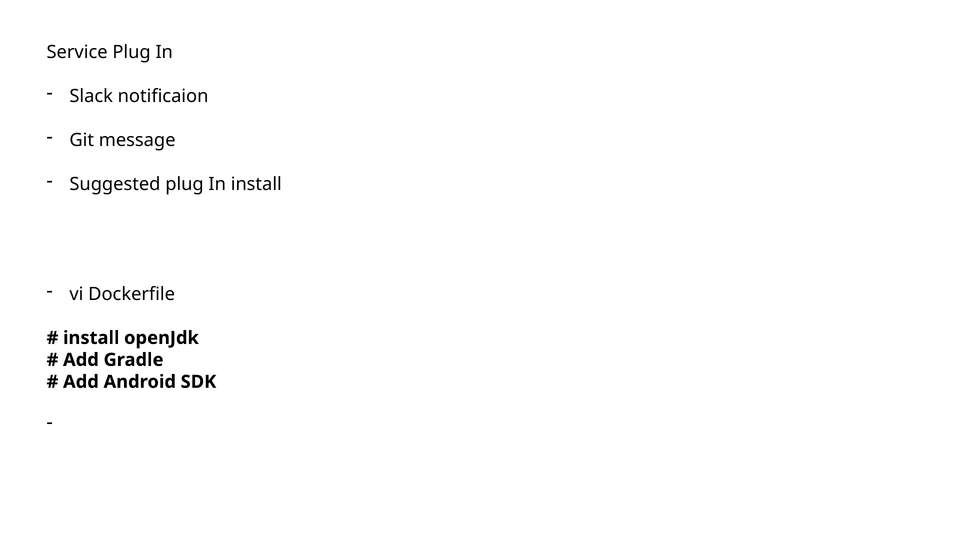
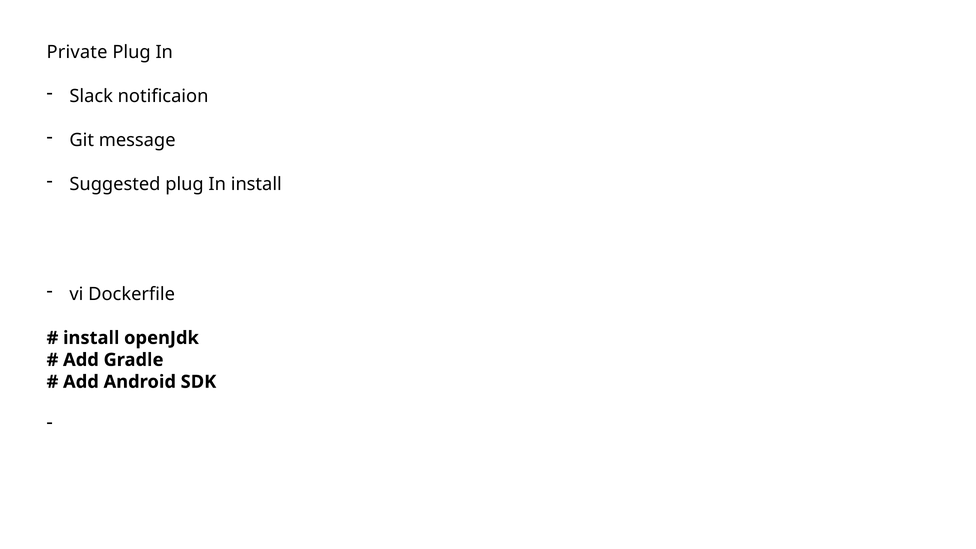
Service: Service -> Private (77, 52)
